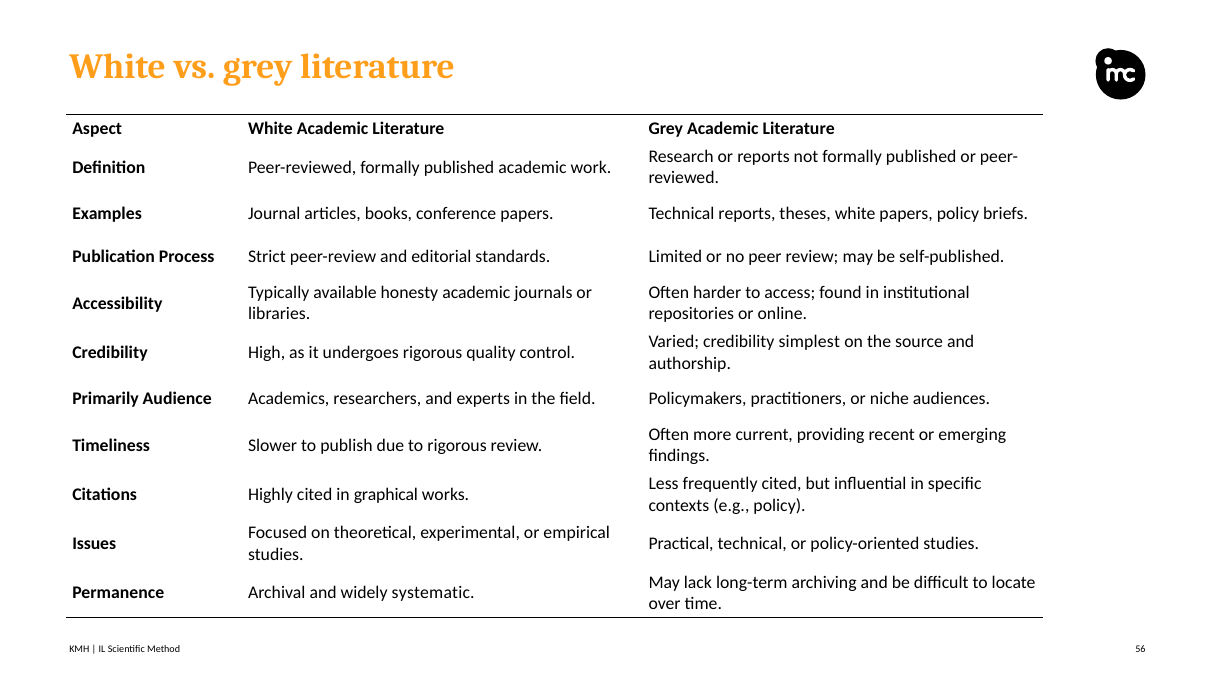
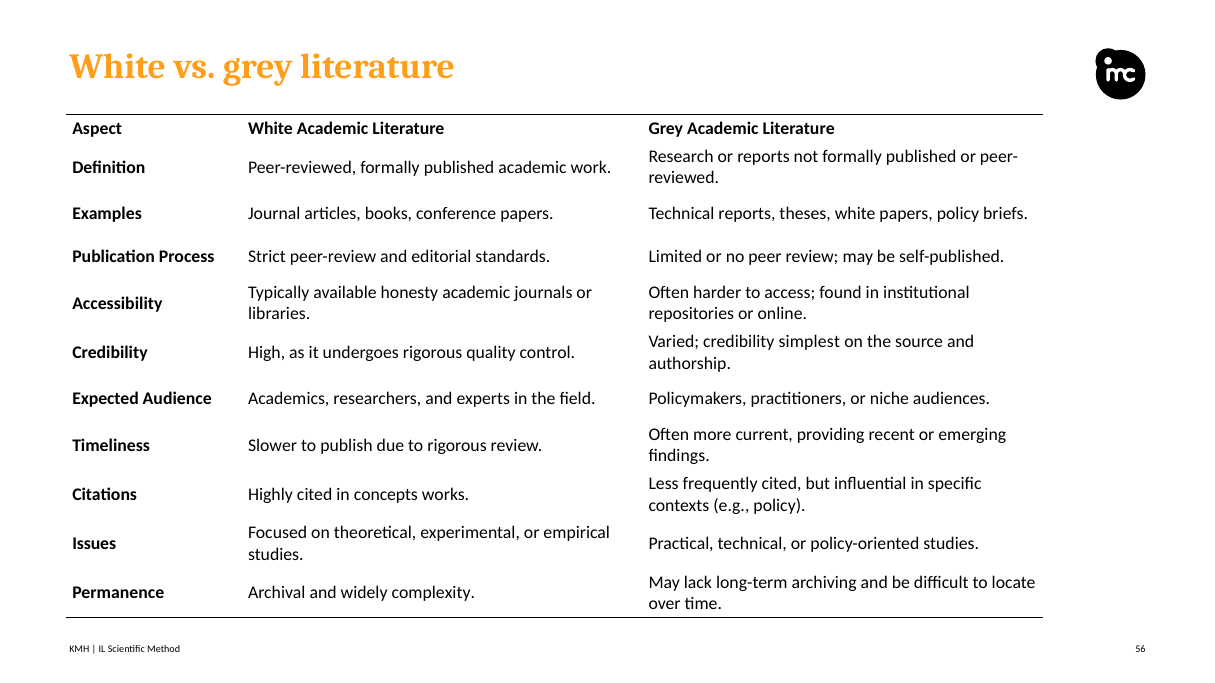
Primarily: Primarily -> Expected (106, 399)
graphical: graphical -> concepts (386, 495)
systematic: systematic -> complexity (433, 594)
